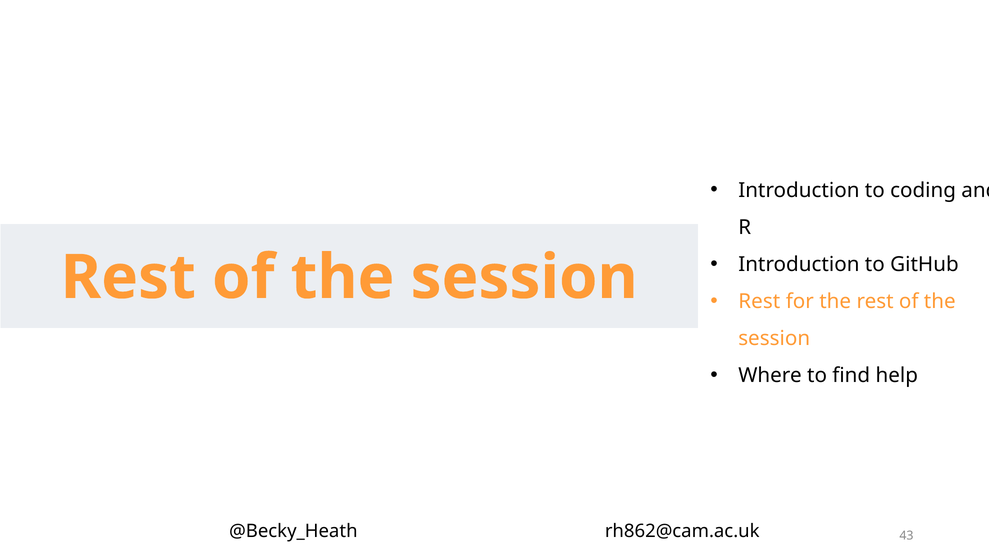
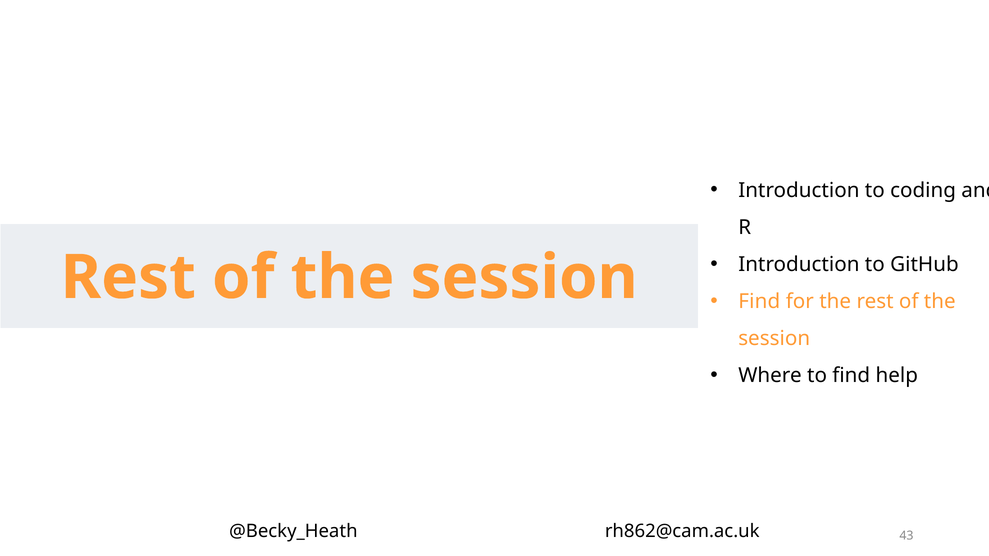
Rest: Rest -> Find (759, 302)
